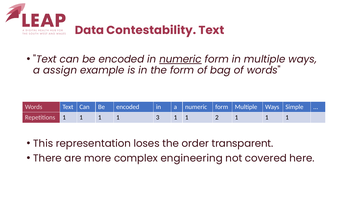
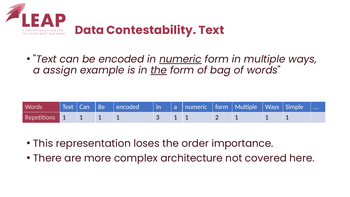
the underline: none -> present (159, 70)
transparent: transparent -> importance (242, 143)
engineering: engineering -> architecture (192, 158)
